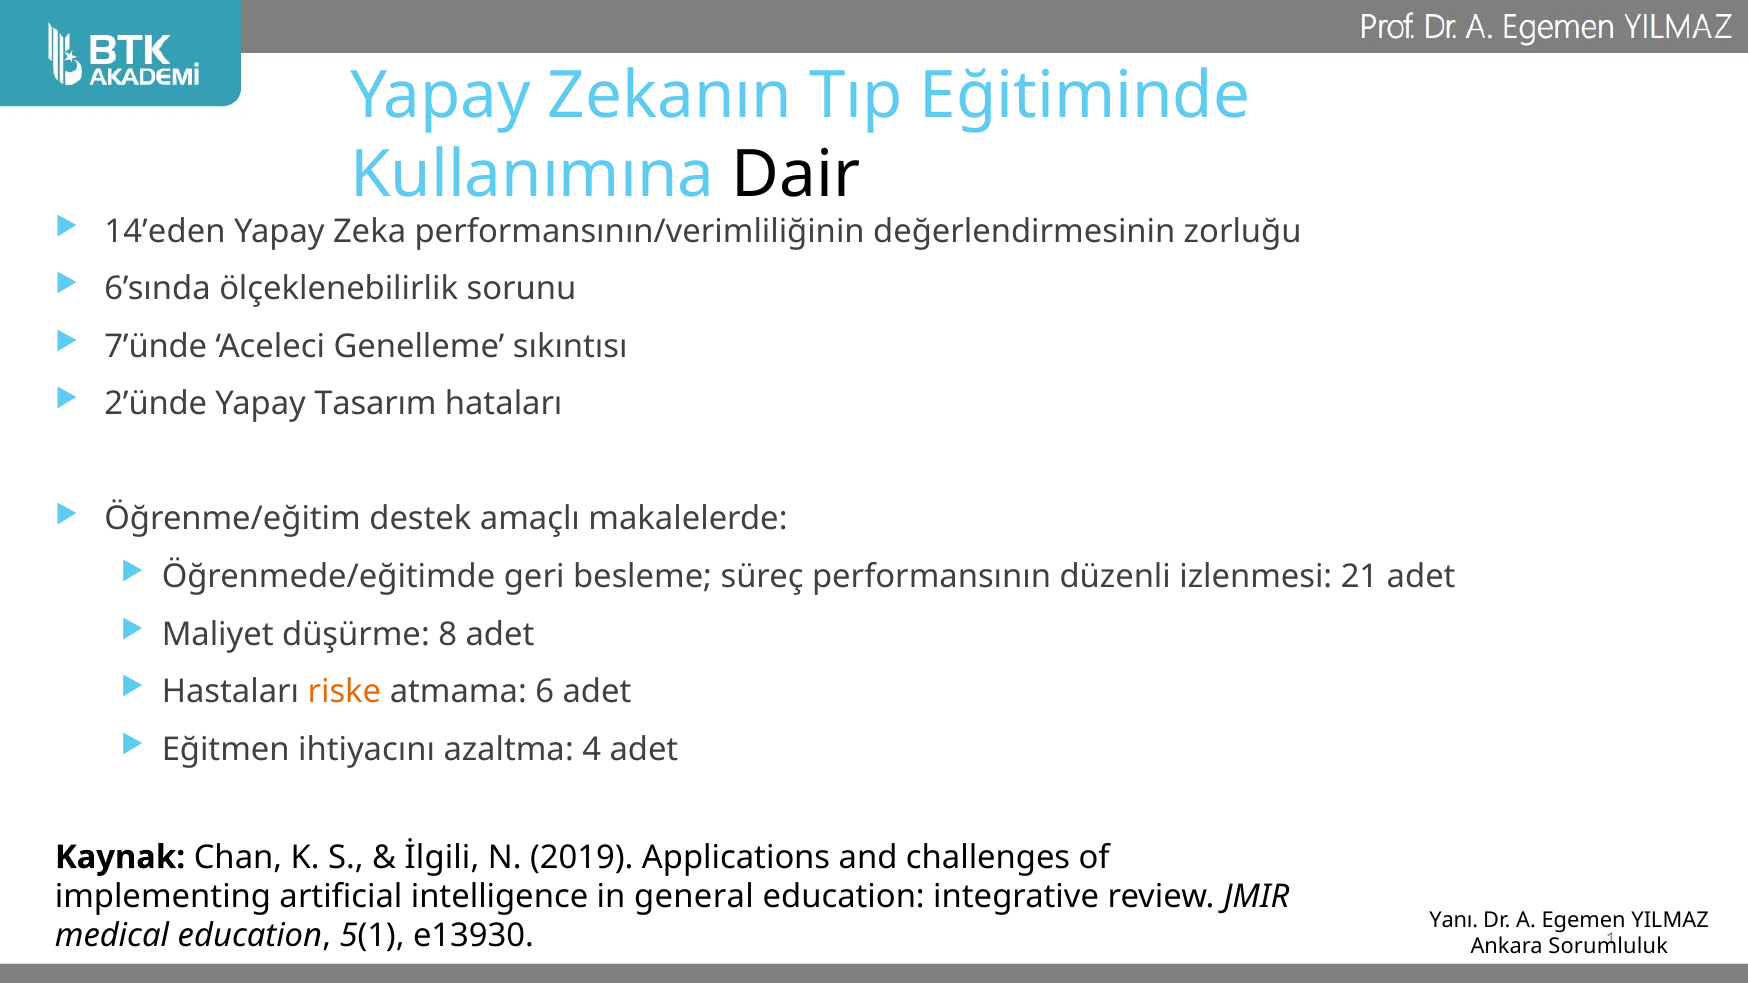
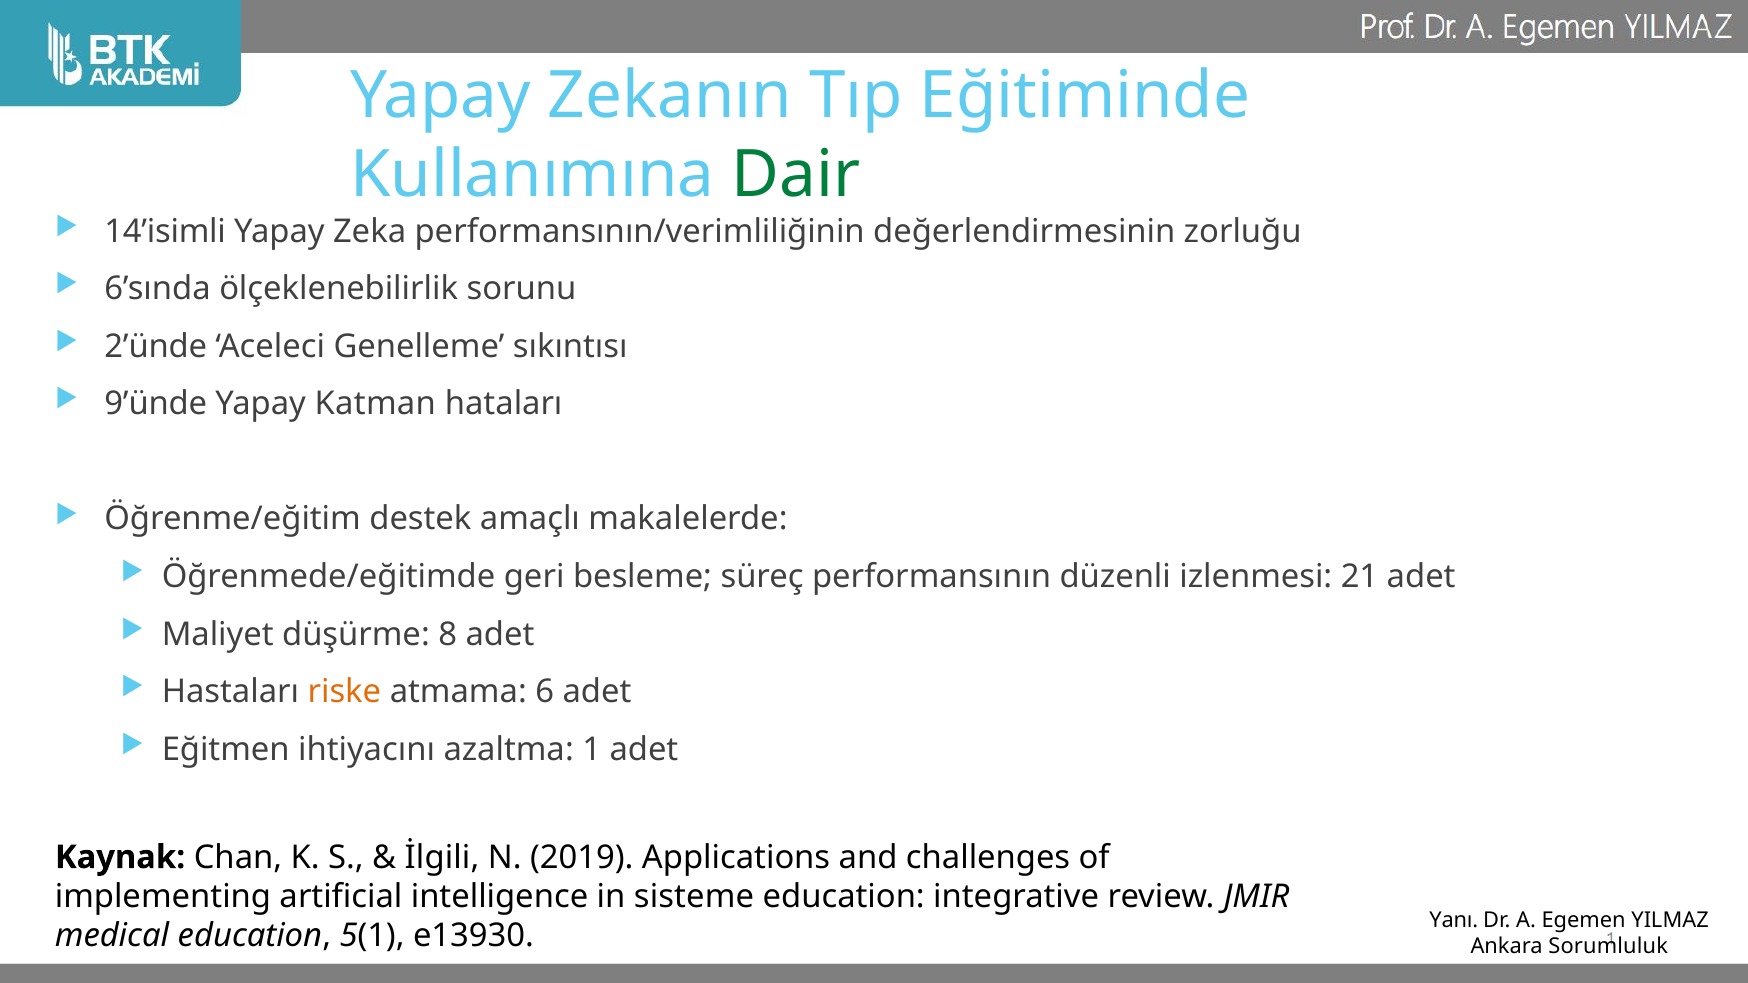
Dair colour: black -> green (796, 175)
14’eden: 14’eden -> 14’isimli (165, 232)
7’ünde: 7’ünde -> 2’ünde (156, 347)
2’ünde: 2’ünde -> 9’ünde (156, 404)
Tasarım: Tasarım -> Katman (375, 404)
4: 4 -> 1 (592, 749)
general: general -> sisteme (694, 897)
